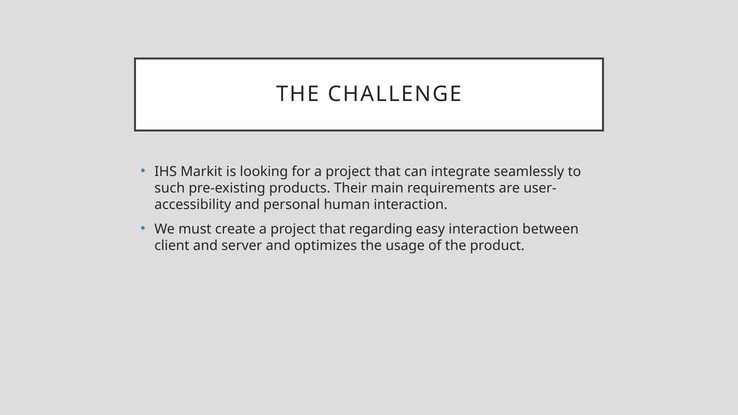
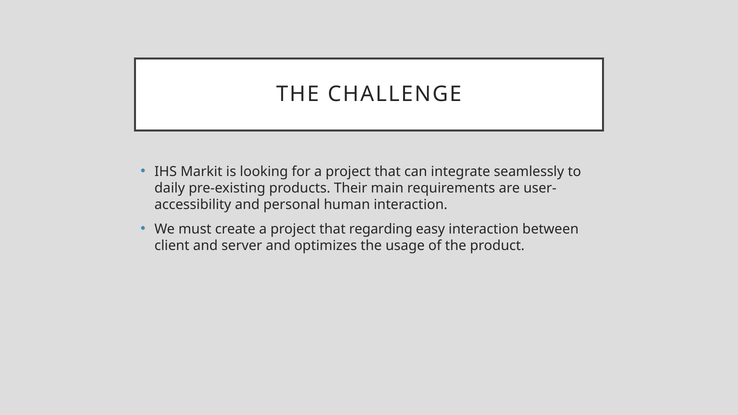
such: such -> daily (170, 188)
